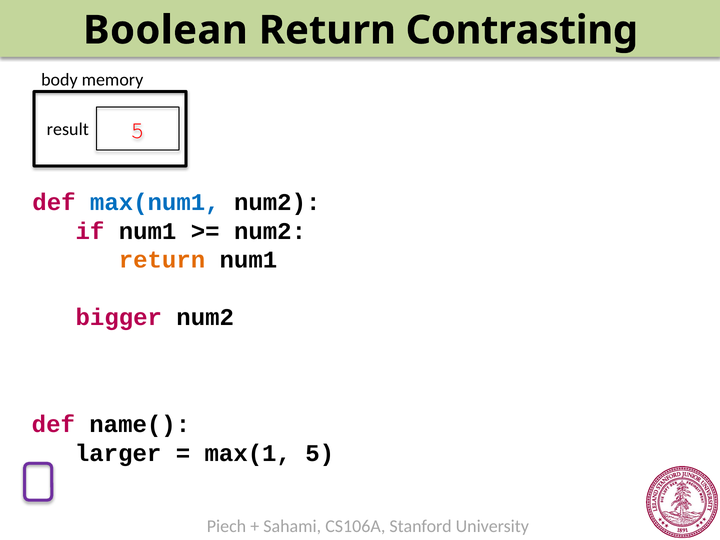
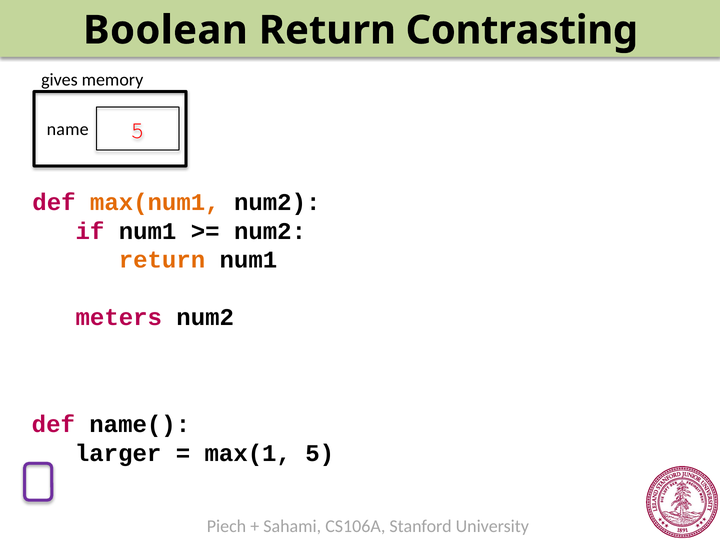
body: body -> gives (59, 80)
result: result -> name (68, 129)
max(num1 colour: blue -> orange (155, 202)
bigger: bigger -> meters (119, 318)
